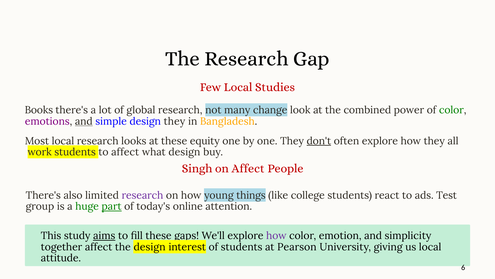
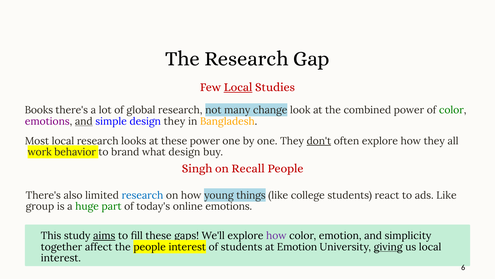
Local underline: none -> present (238, 87)
these equity: equity -> power (205, 141)
work students: students -> behavior (75, 152)
to affect: affect -> brand (125, 152)
on Affect: Affect -> Recall (248, 168)
research colour: purple -> blue (142, 195)
ads Test: Test -> Like (446, 195)
part underline: present -> none (112, 206)
online attention: attention -> emotions (229, 206)
the design: design -> people (150, 247)
at Pearson: Pearson -> Emotion (297, 247)
giving underline: none -> present (388, 247)
attitude: attitude -> interest (61, 258)
